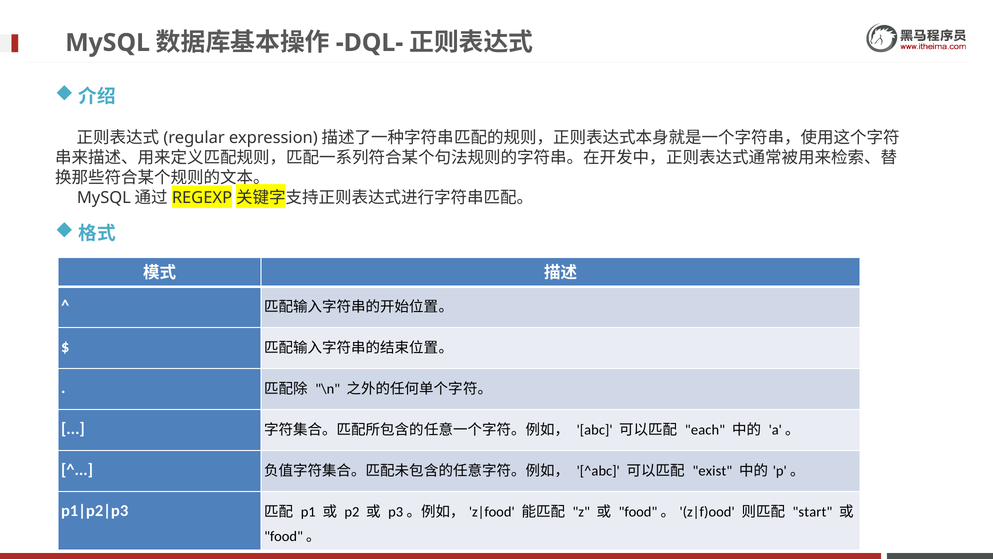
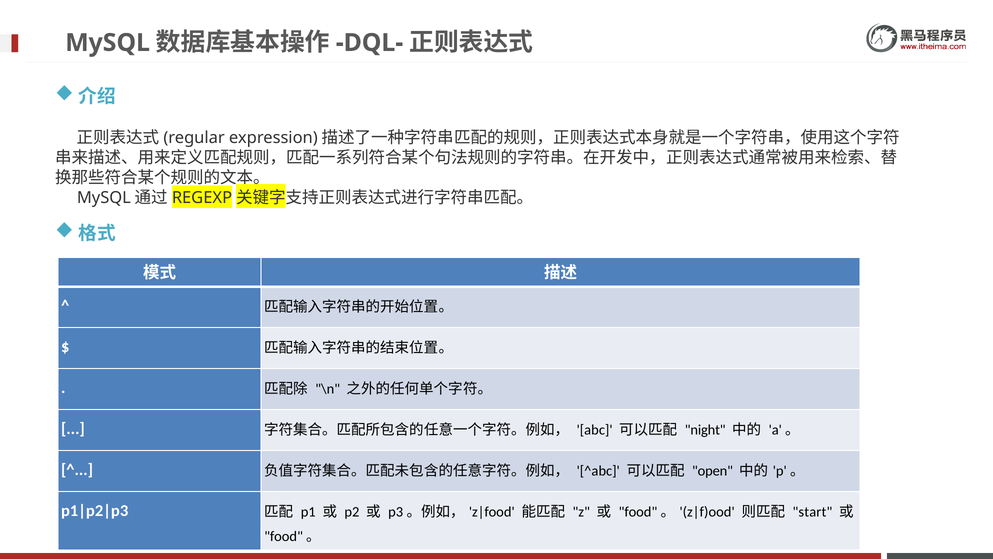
each: each -> night (705, 430)
exist: exist -> open (713, 470)
